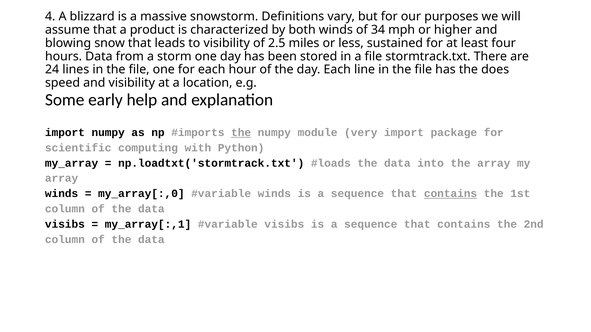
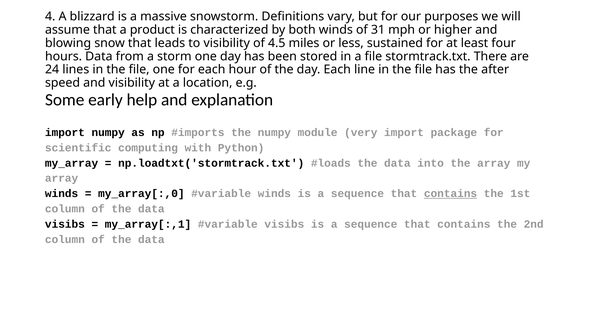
34: 34 -> 31 (378, 30)
2.5: 2.5 -> 4.5 (277, 43)
does: does -> after (495, 70)
the underline: present -> none (241, 133)
